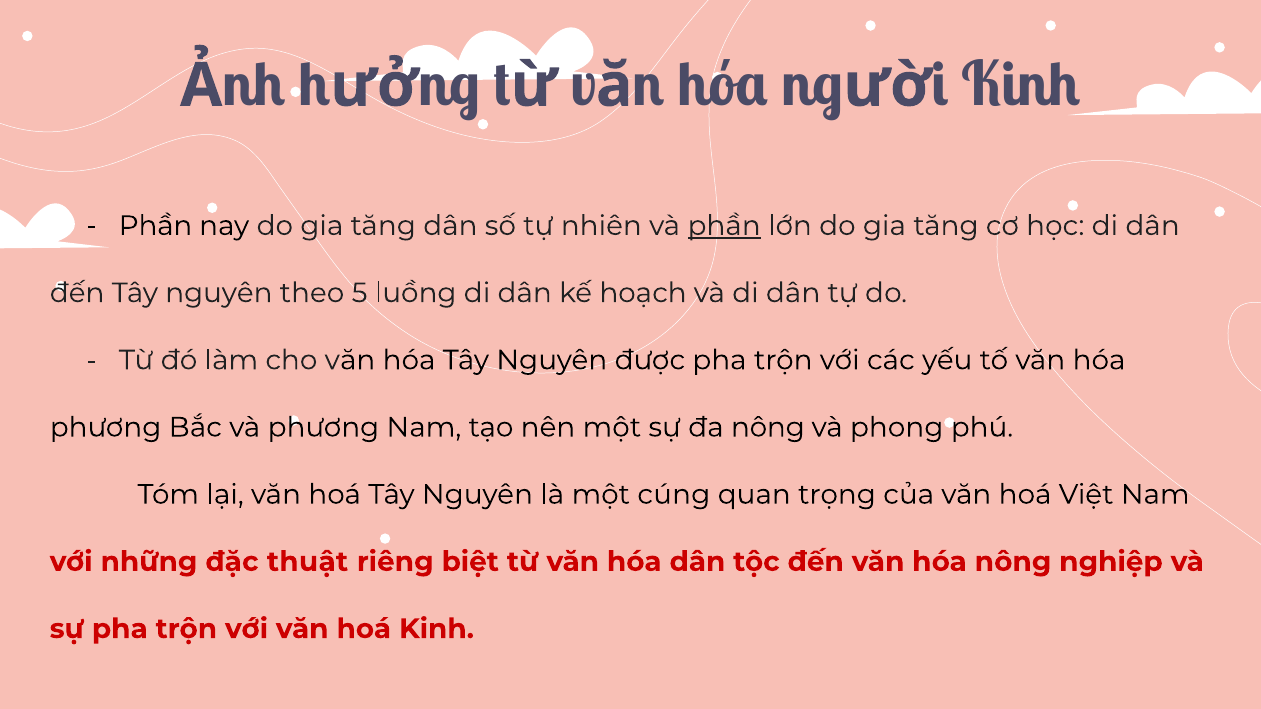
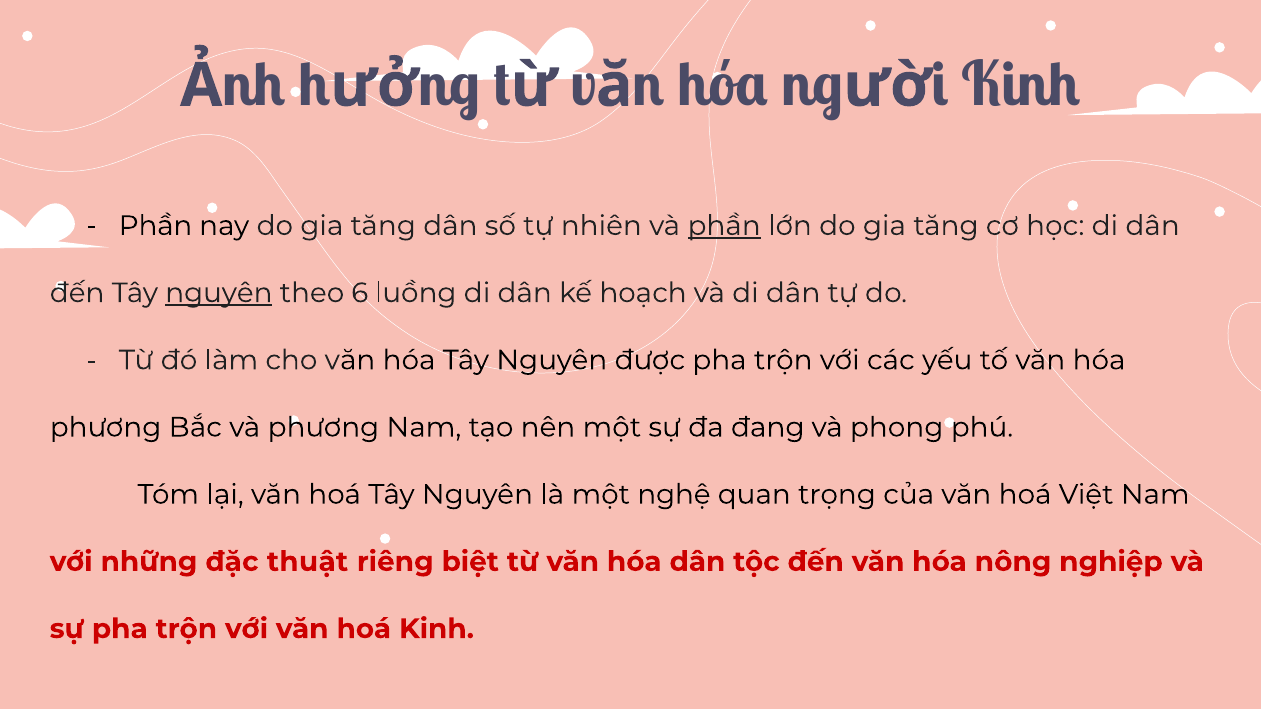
nguyên underline: none -> present (219, 293)
5: 5 -> 6 (360, 293)
đa nông: nông -> đang (768, 427)
cúng: cúng -> nghệ (674, 495)
